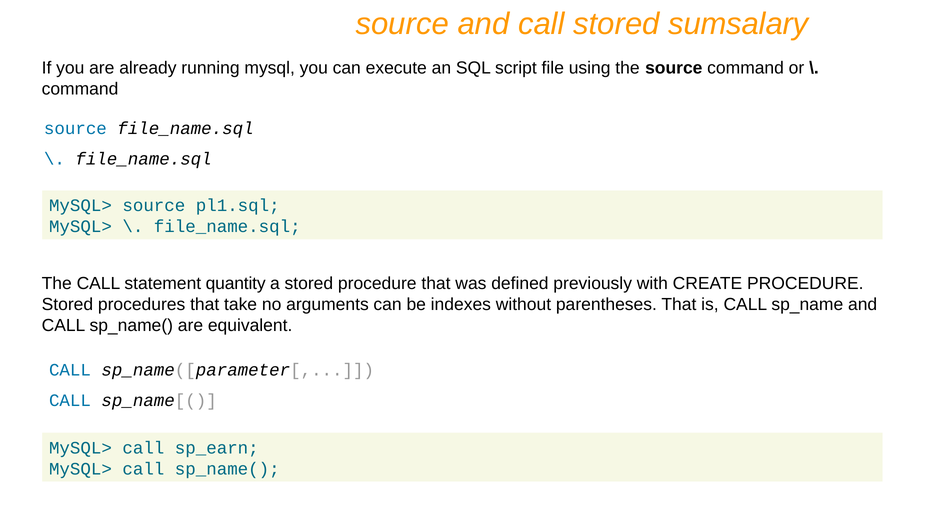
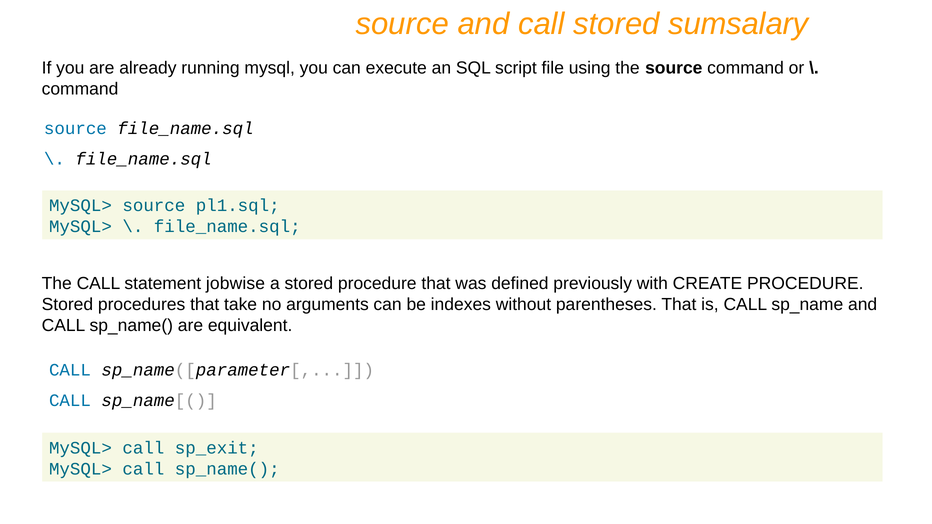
quantity: quantity -> jobwise (236, 284)
sp_earn: sp_earn -> sp_exit (217, 448)
